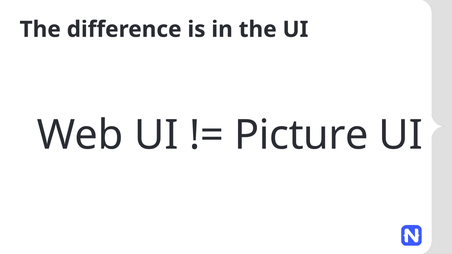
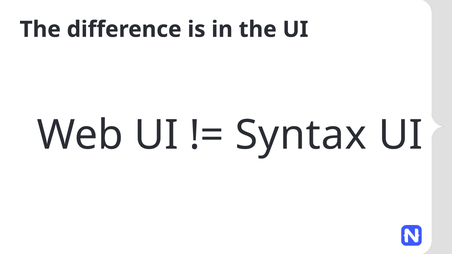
Picture: Picture -> Syntax (301, 135)
